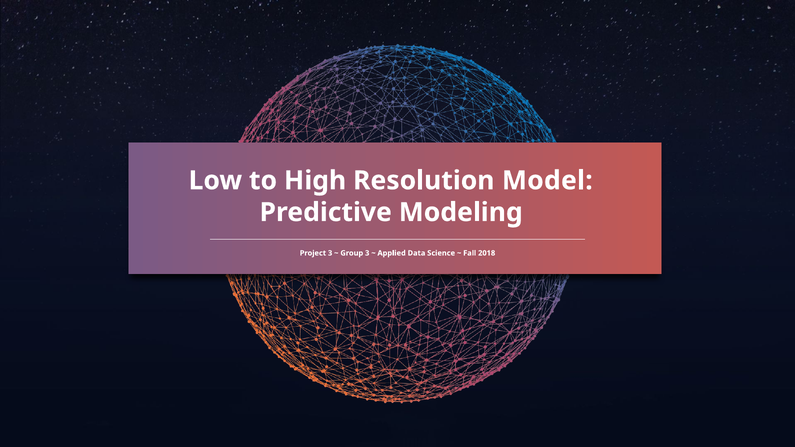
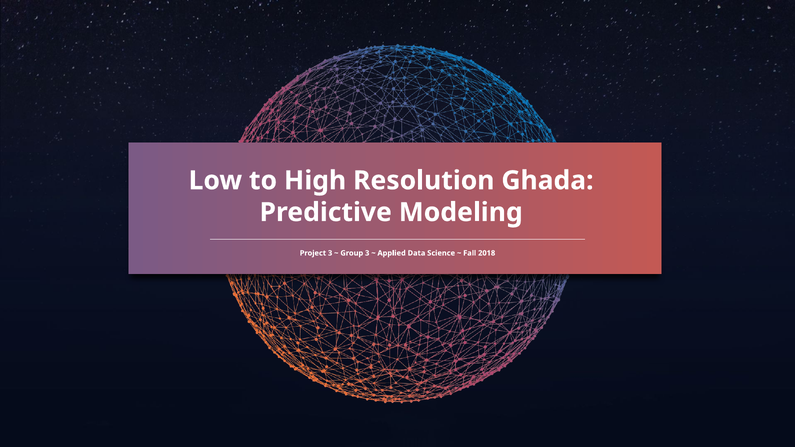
Model: Model -> Ghada (547, 181)
